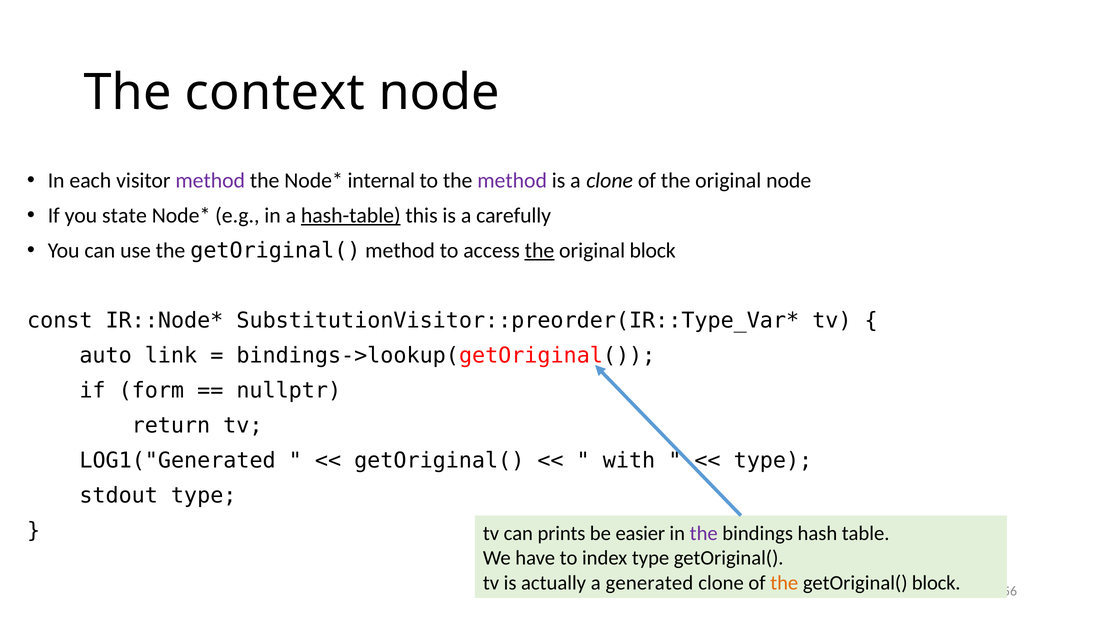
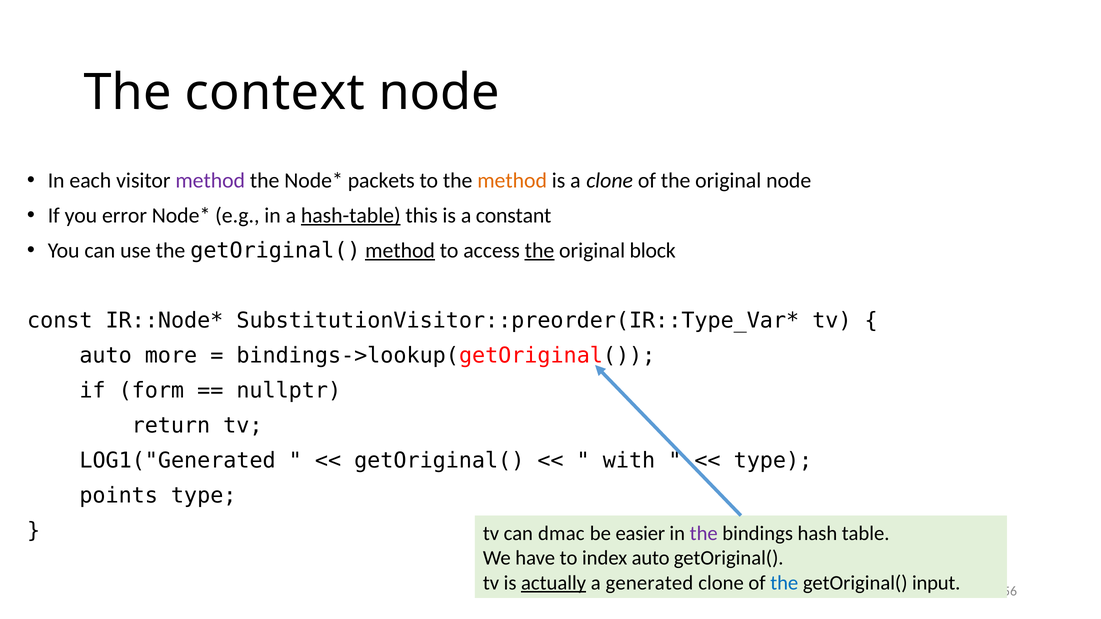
internal: internal -> packets (381, 181)
method colour: purple -> orange (512, 181)
state: state -> error (125, 216)
carefully: carefully -> constant (514, 216)
method underline: none -> present (400, 251)
link: link -> more (171, 356)
stdout: stdout -> points (119, 496)
prints: prints -> dmac (561, 534)
index type: type -> auto (651, 558)
actually underline: none -> present (554, 583)
the colour: orange -> blue (784, 583)
getOriginal( block: block -> input (936, 583)
